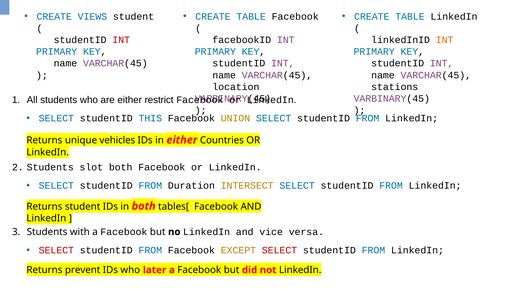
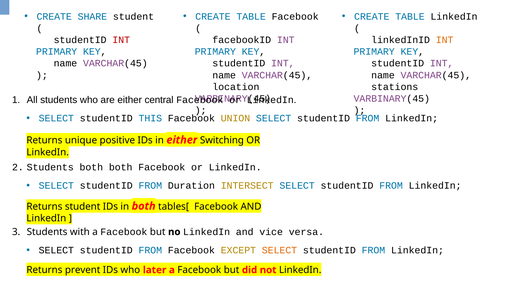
VIEWS: VIEWS -> SHARE (92, 17)
restrict: restrict -> central (159, 100)
vehicles: vehicles -> positive (117, 141)
Countries: Countries -> Switching (222, 141)
Students slot: slot -> both (91, 168)
SELECT colour: red -> black (56, 251)
SELECT colour: red -> orange (279, 251)
